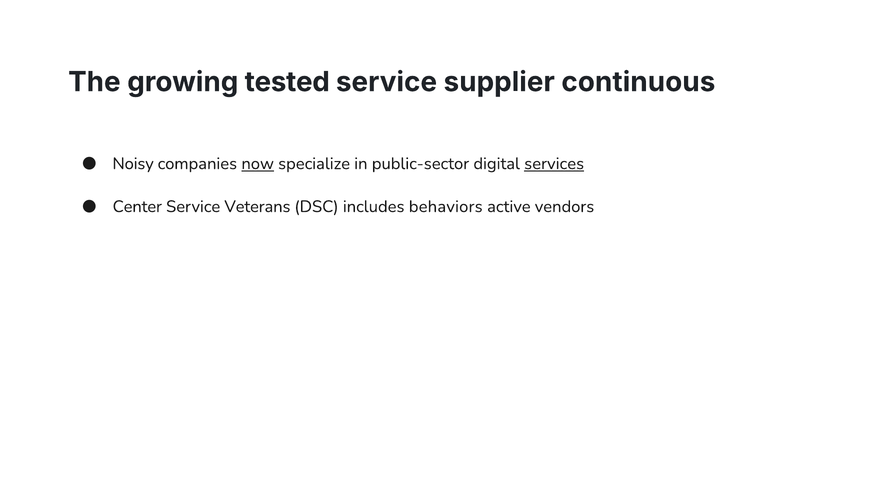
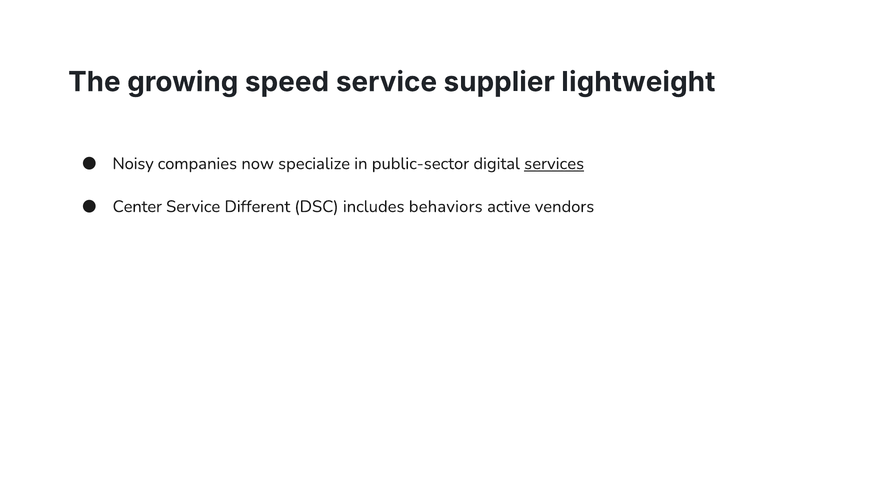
tested: tested -> speed (287, 82)
continuous: continuous -> lightweight (638, 82)
now underline: present -> none (258, 164)
Veterans: Veterans -> Different (257, 207)
